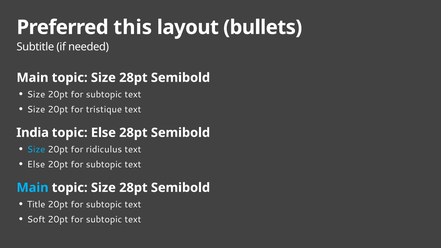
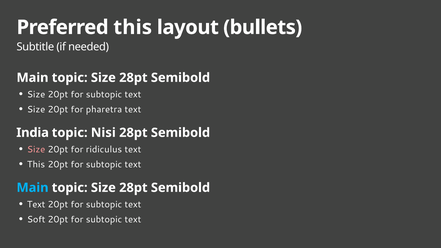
tristique: tristique -> pharetra (104, 109)
topic Else: Else -> Nisi (103, 133)
Size colour: light blue -> pink (36, 150)
Else: Else -> This (36, 164)
Title: Title -> Text (36, 205)
